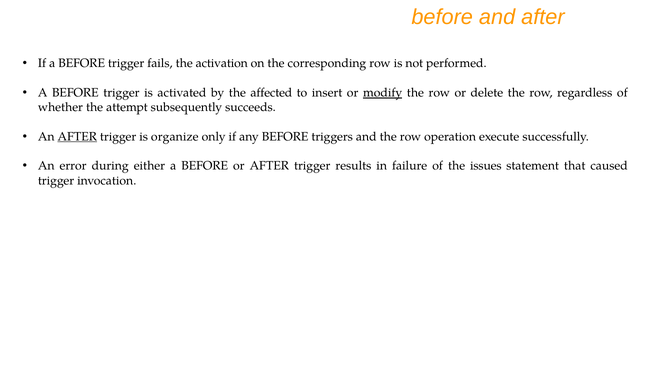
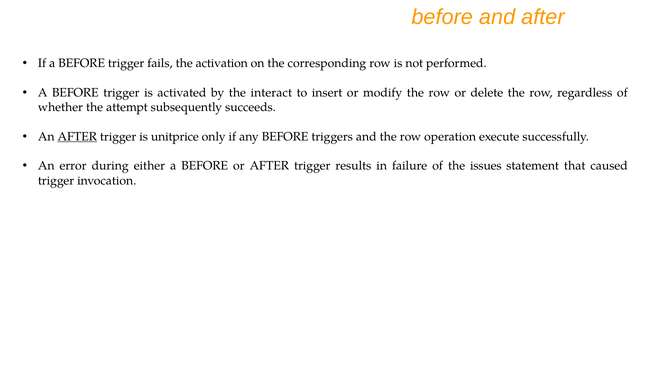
affected: affected -> interact (271, 93)
modify underline: present -> none (383, 93)
organize: organize -> unitprice (175, 137)
